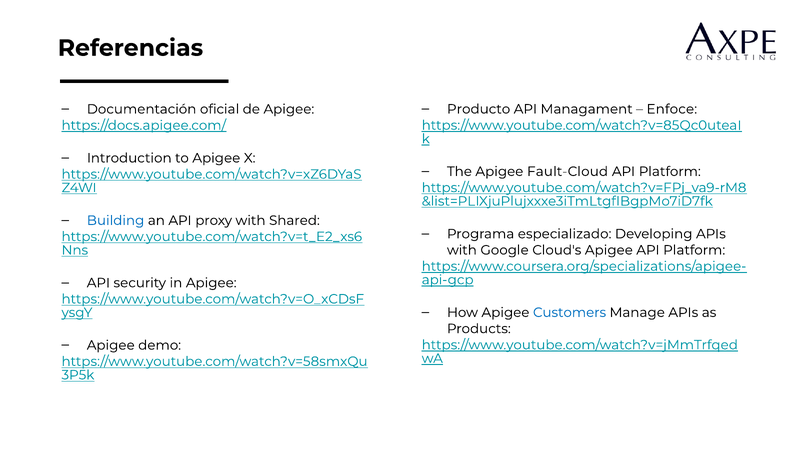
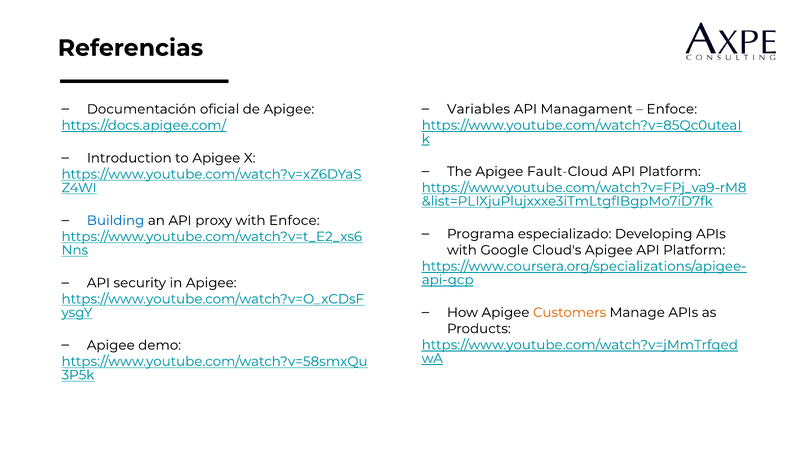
Producto: Producto -> Variables (479, 109)
with Shared: Shared -> Enfoce (294, 220)
Customers colour: blue -> orange (570, 312)
